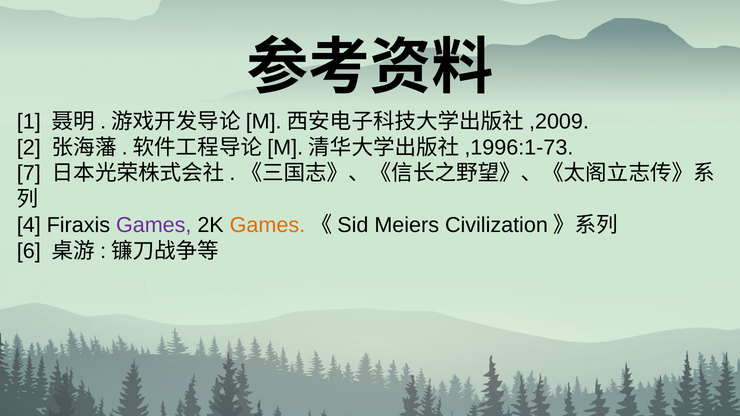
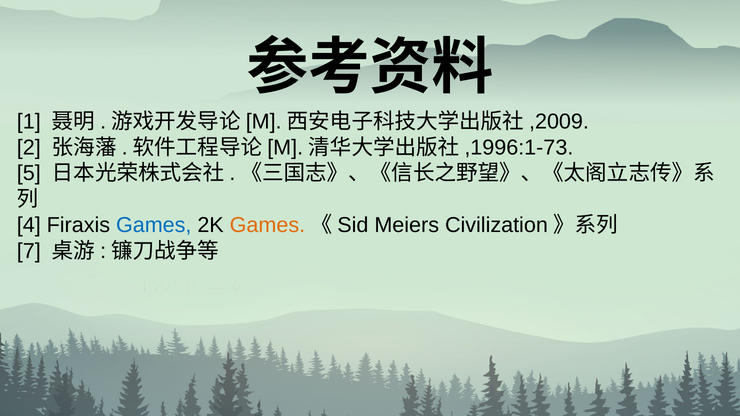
7: 7 -> 5 (29, 173)
Games colour: purple -> blue (154, 225)
6: 6 -> 7 (29, 251)
